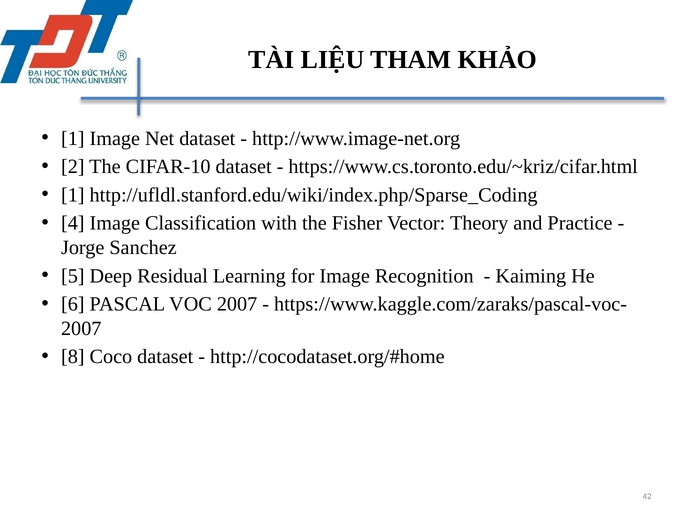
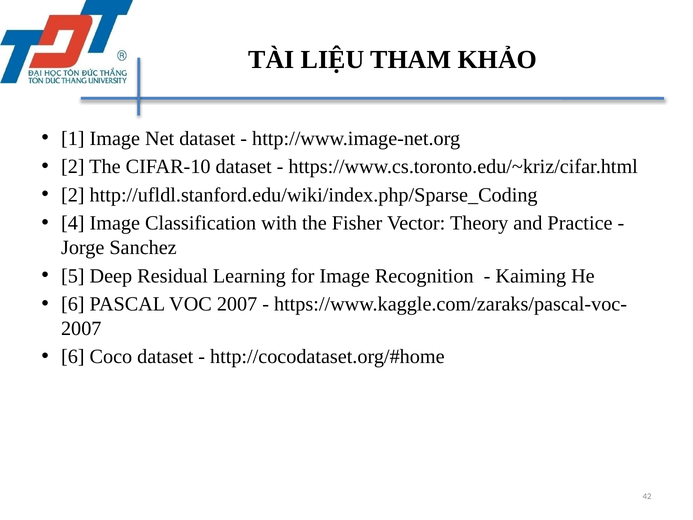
1: 1 -> 2 (73, 195)
8: 8 -> 6 (73, 357)
